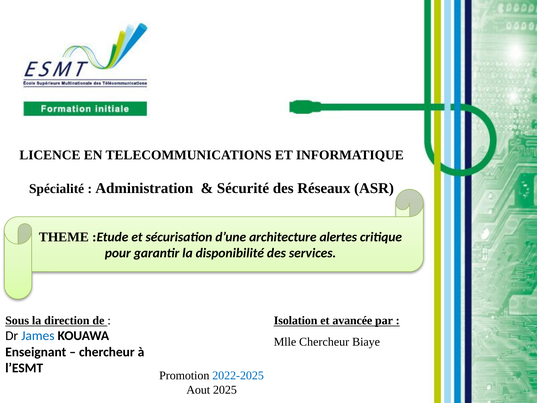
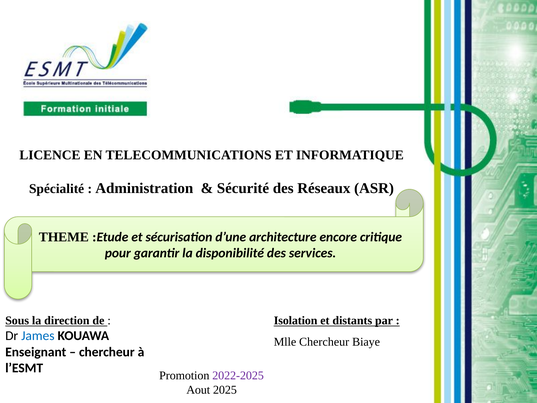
alertes: alertes -> encore (338, 237)
avancée: avancée -> distants (352, 320)
2022-2025 colour: blue -> purple (238, 375)
